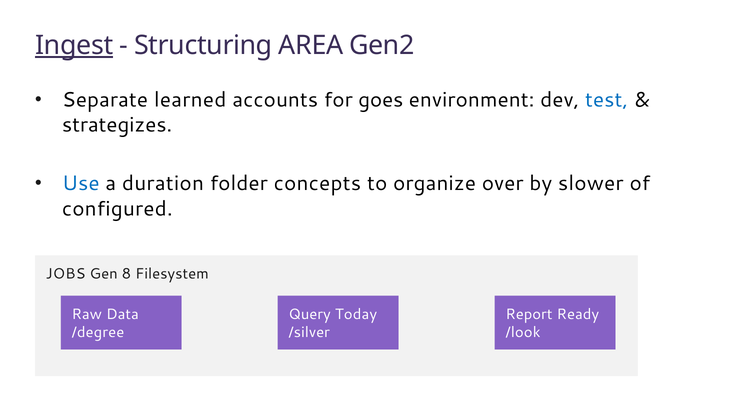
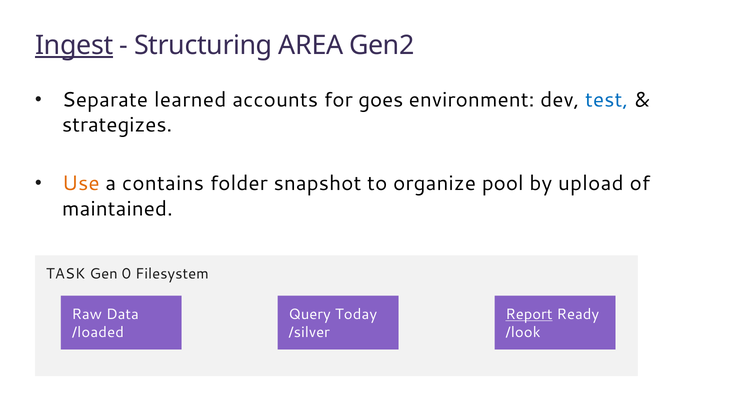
Use colour: blue -> orange (81, 183)
duration: duration -> contains (163, 183)
concepts: concepts -> snapshot (317, 183)
over: over -> pool (503, 183)
slower: slower -> upload (591, 183)
configured: configured -> maintained (117, 208)
JOBS: JOBS -> TASK (66, 274)
8: 8 -> 0 (126, 274)
Report underline: none -> present (529, 314)
/degree: /degree -> /loaded (98, 332)
